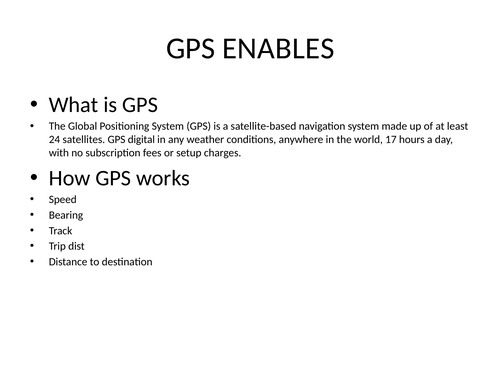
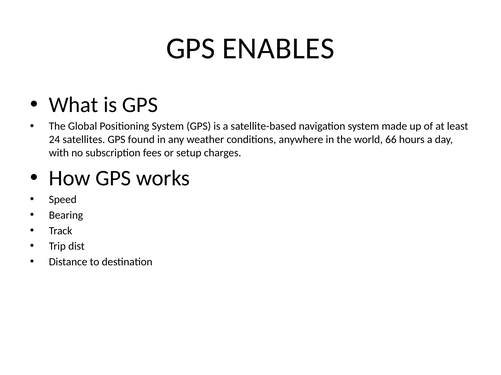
digital: digital -> found (141, 140)
17: 17 -> 66 (391, 140)
